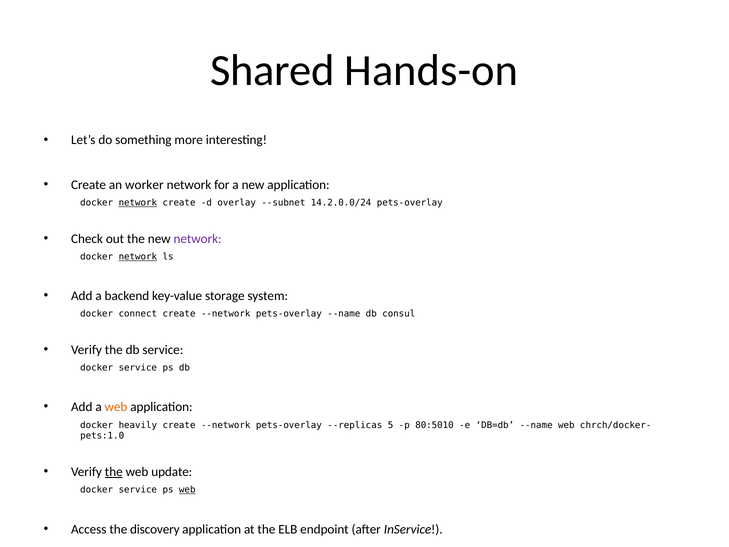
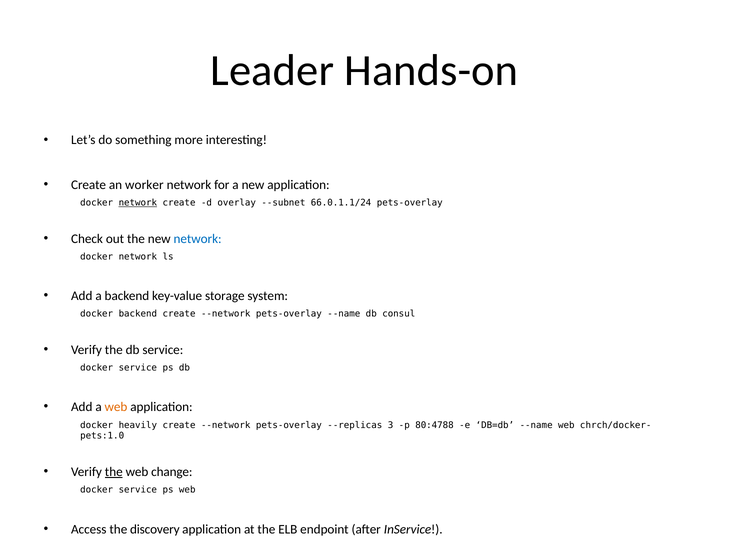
Shared: Shared -> Leader (272, 71)
14.2.0.0/24: 14.2.0.0/24 -> 66.0.1.1/24 (341, 203)
network colour: purple -> blue (198, 239)
network underline: present -> none (138, 257)
docker connect: connect -> backend (138, 314)
5: 5 -> 3 (391, 425)
80:5010: 80:5010 -> 80:4788 (434, 425)
update: update -> change (172, 472)
web underline: present -> none (187, 490)
